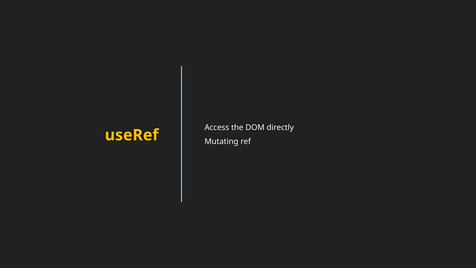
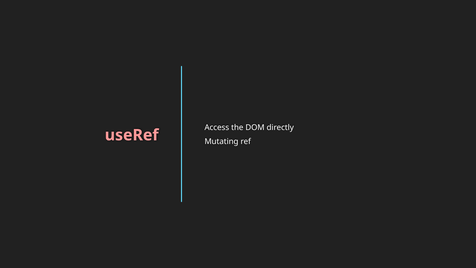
useRef colour: yellow -> pink (132, 135)
